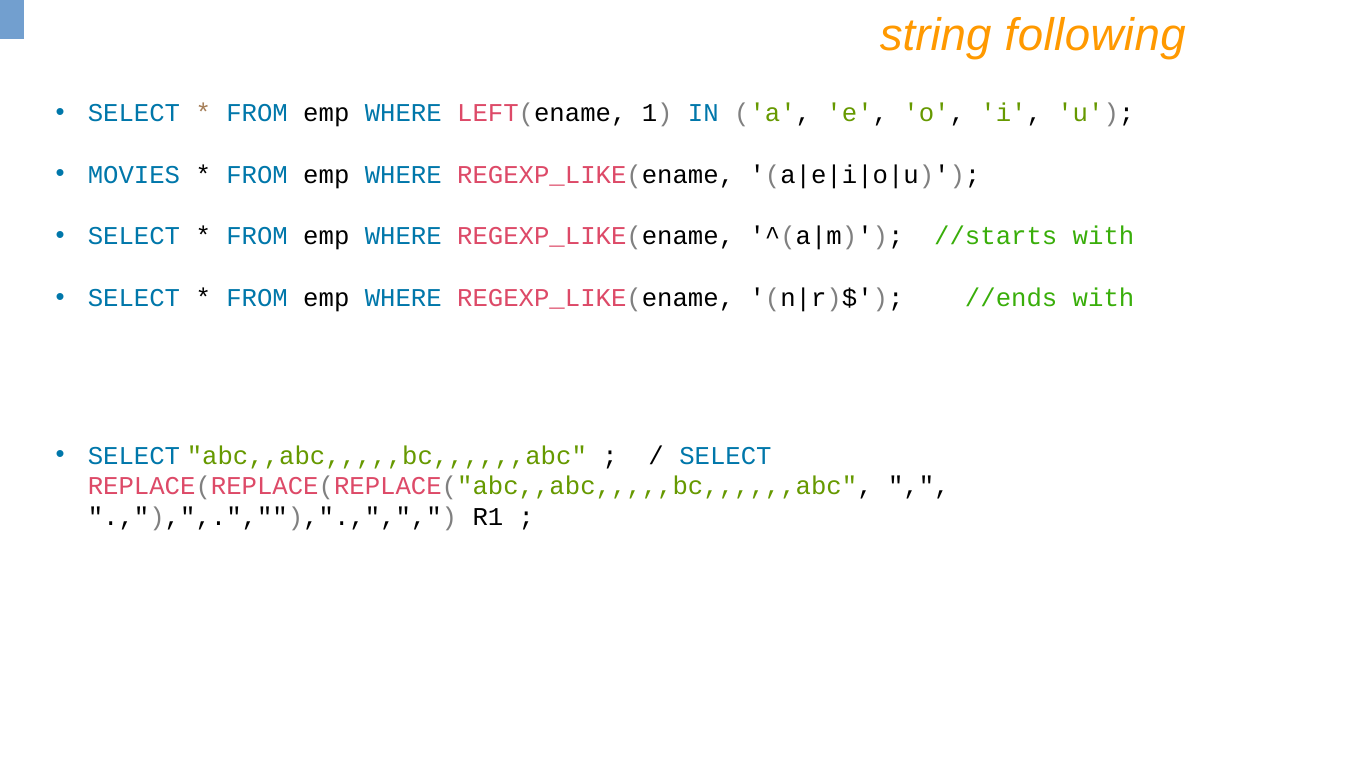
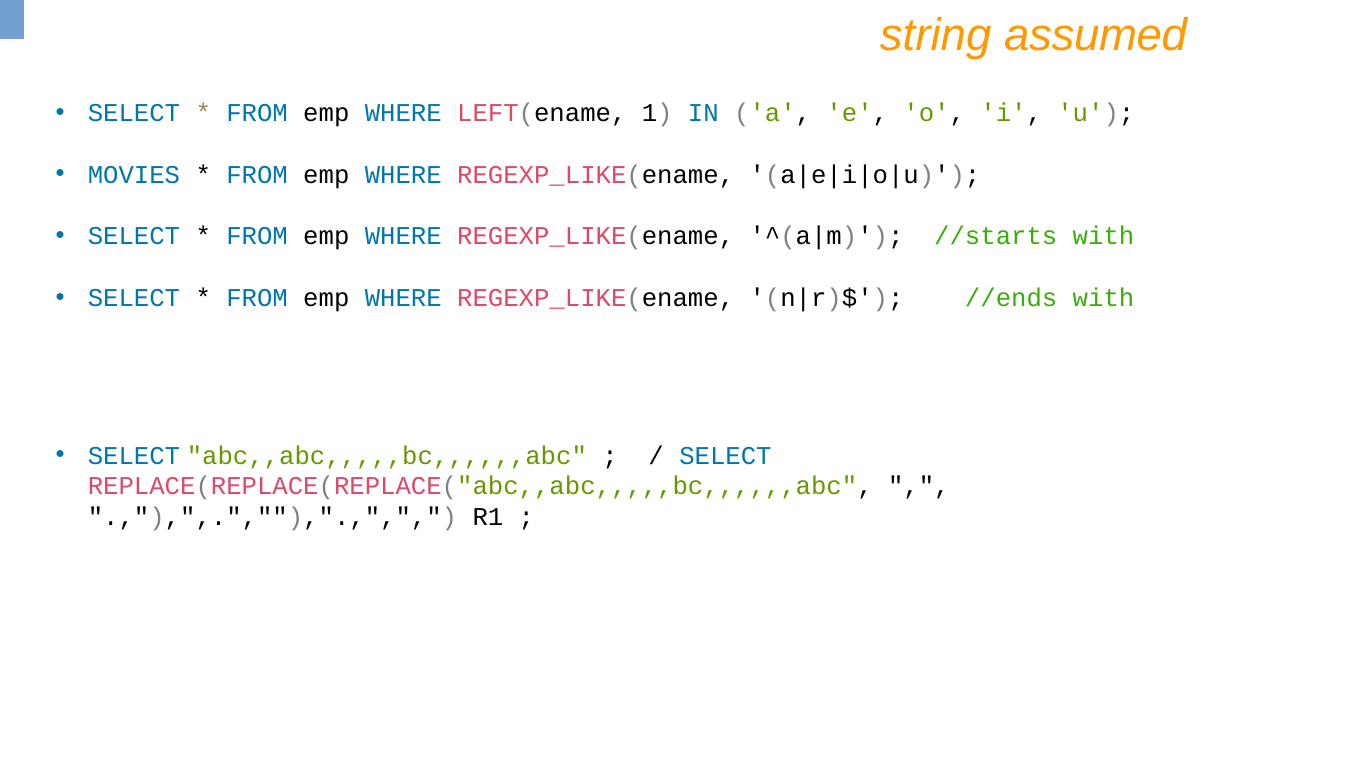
following: following -> assumed (1096, 36)
